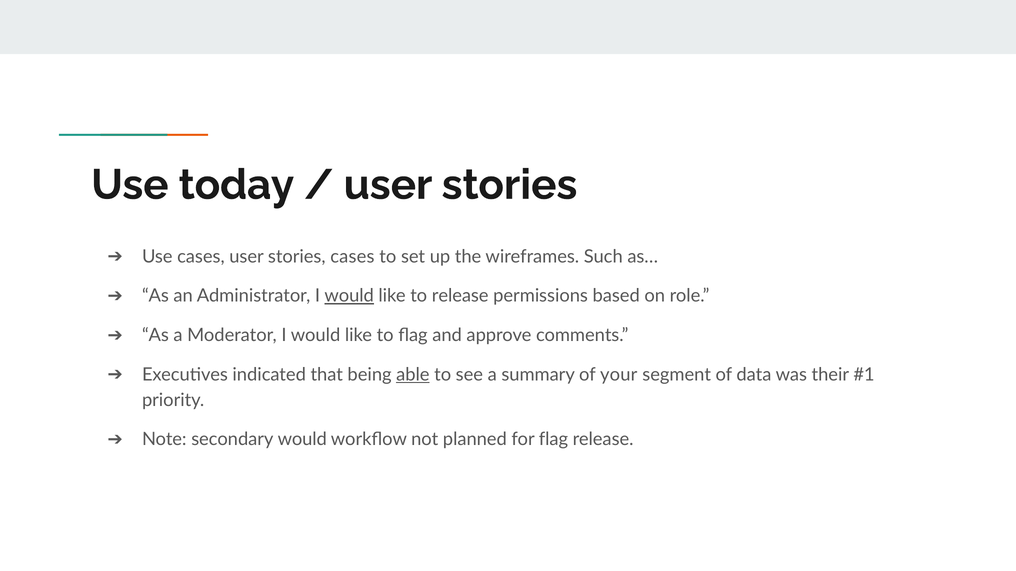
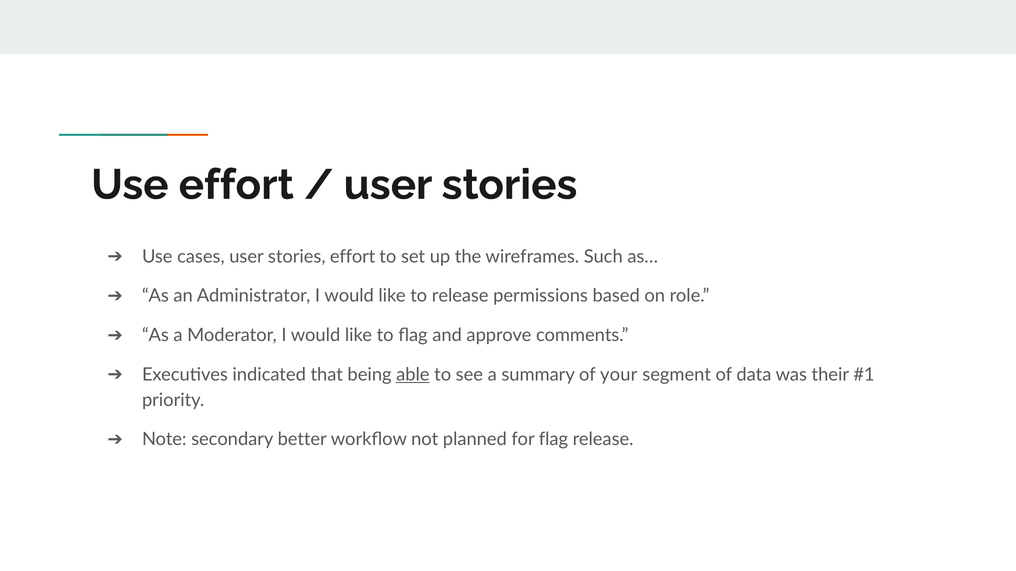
Use today: today -> effort (236, 185)
stories cases: cases -> effort (353, 257)
would underline: present -> none (349, 296)
secondary would: would -> better (302, 440)
